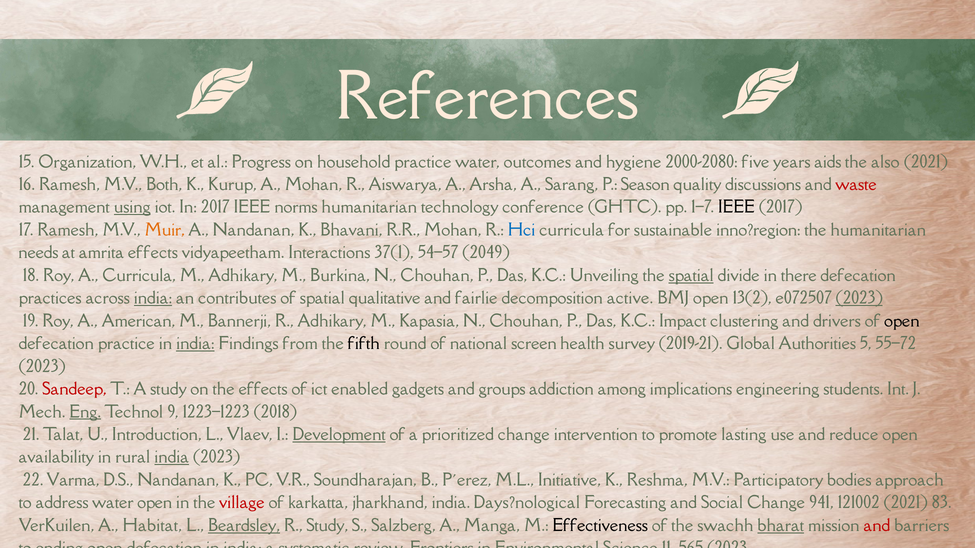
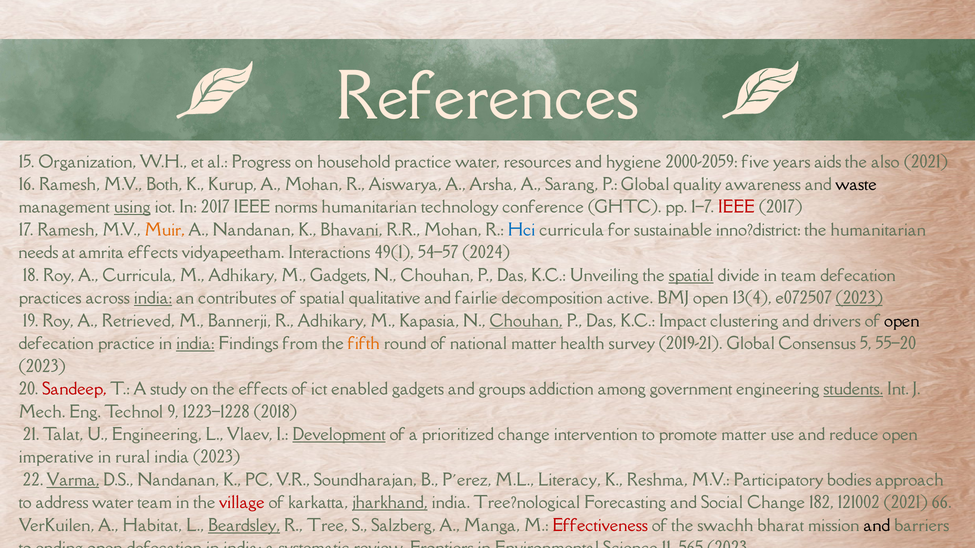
outcomes: outcomes -> resources (537, 162)
2000-2080: 2000-2080 -> 2000-2059 (702, 162)
P Season: Season -> Global (645, 185)
discussions: discussions -> awareness (763, 185)
waste colour: red -> black (856, 185)
IEEE colour: black -> red (736, 208)
inno?region: inno?region -> inno?district (758, 231)
37(1: 37(1 -> 49(1 (394, 253)
2049: 2049 -> 2024 (486, 253)
M Burkina: Burkina -> Gadgets (340, 276)
in there: there -> team (799, 276)
13(2: 13(2 -> 13(4 (752, 299)
American: American -> Retrieved (138, 322)
Chouhan underline: none -> present (526, 322)
fifth colour: black -> orange (364, 344)
national screen: screen -> matter (534, 344)
Authorities: Authorities -> Consensus (817, 344)
55–72: 55–72 -> 55–20 (896, 344)
implications: implications -> government (691, 390)
students underline: none -> present (853, 390)
Eng underline: present -> none (85, 412)
1223–1223: 1223–1223 -> 1223–1228 (216, 412)
U Introduction: Introduction -> Engineering (157, 435)
promote lasting: lasting -> matter (744, 435)
availability: availability -> imperative (56, 458)
india underline: present -> none (172, 458)
Varma underline: none -> present (73, 481)
Initiative: Initiative -> Literacy (569, 481)
water open: open -> team (155, 503)
jharkhand underline: none -> present (390, 503)
Days?nological: Days?nological -> Tree?nological (527, 503)
941: 941 -> 182 (821, 503)
83: 83 -> 66 (942, 503)
R Study: Study -> Tree (327, 526)
Effectiveness colour: black -> red (600, 526)
bharat underline: present -> none (781, 526)
and colour: red -> black (877, 526)
